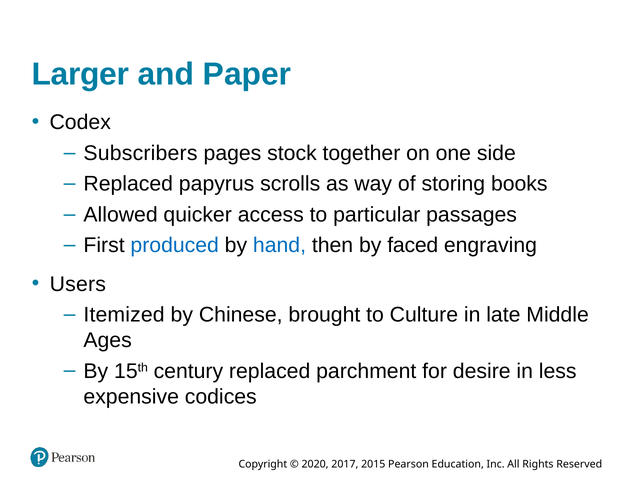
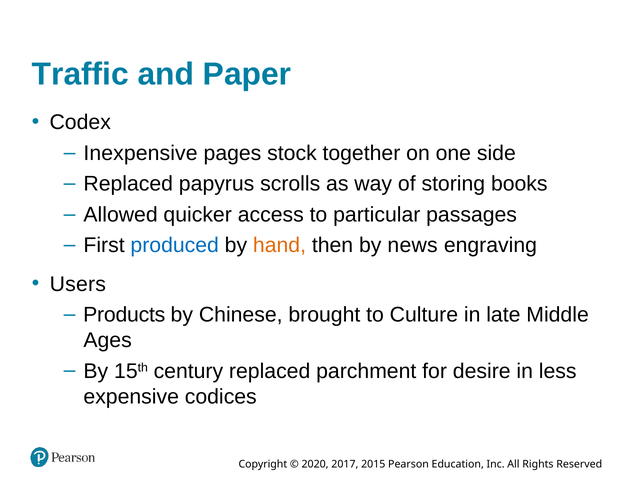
Larger: Larger -> Traffic (80, 74)
Subscribers: Subscribers -> Inexpensive (141, 153)
hand colour: blue -> orange (279, 245)
faced: faced -> news (413, 245)
Itemized: Itemized -> Products (124, 315)
